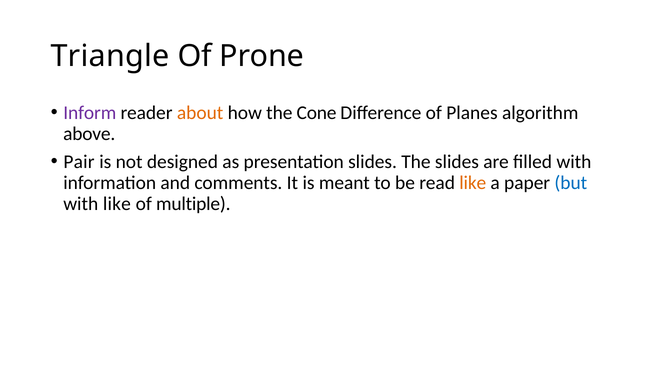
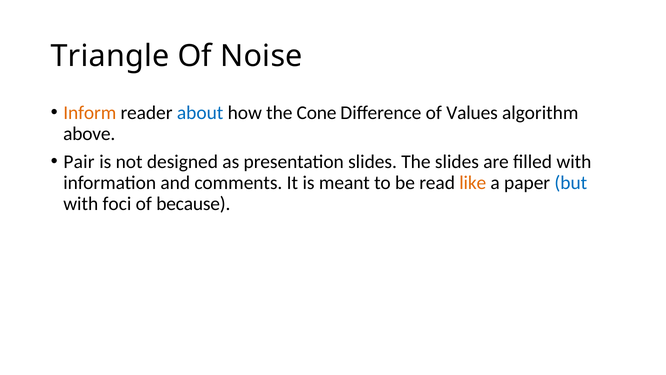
Prone: Prone -> Noise (261, 56)
Inform colour: purple -> orange (90, 113)
about colour: orange -> blue (200, 113)
Planes: Planes -> Values (472, 113)
with like: like -> foci (117, 203)
multiple: multiple -> because (193, 203)
